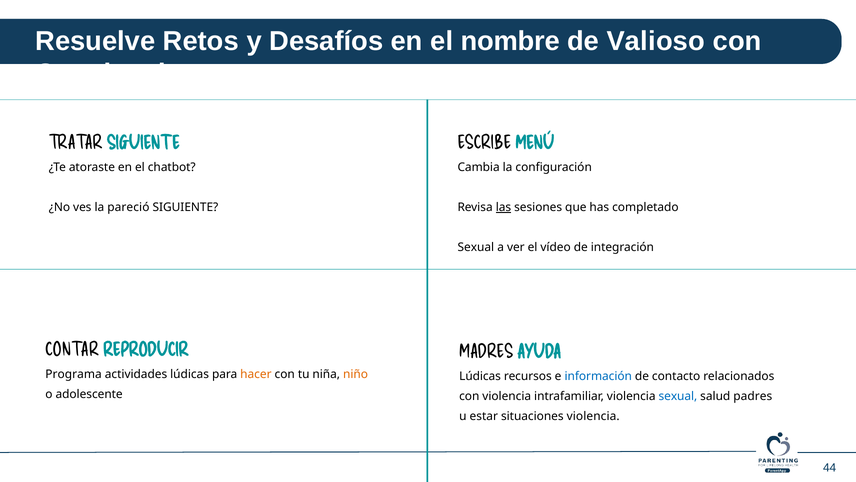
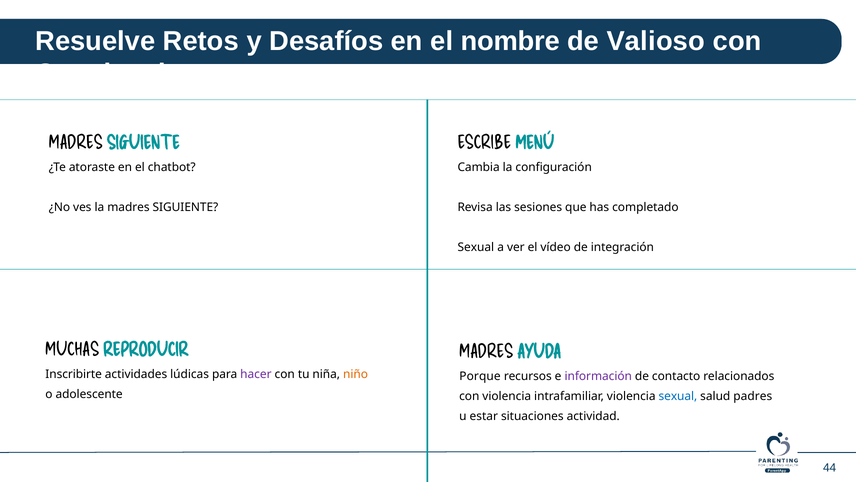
TRATAR: TRATAR -> MADRES (76, 143)
la pareció: pareció -> madres (128, 207)
las underline: present -> none (503, 207)
CONTAR: CONTAR -> MUCHAS (72, 350)
Programa: Programa -> Inscribirte (74, 374)
hacer colour: orange -> purple (256, 374)
Lúdicas: Lúdicas -> Porque (480, 376)
información colour: blue -> purple (598, 376)
situaciones violencia: violencia -> actividad (593, 416)
